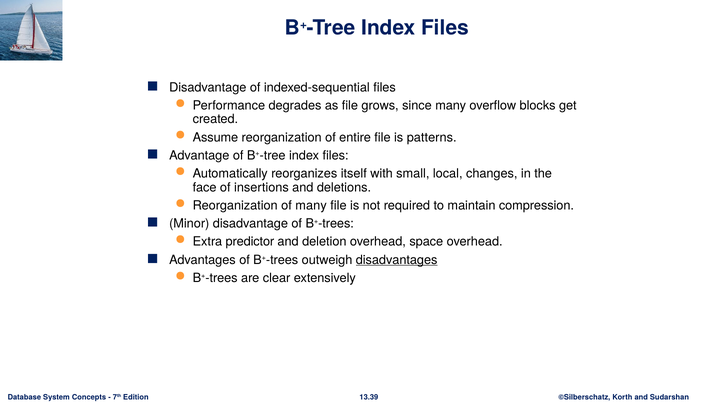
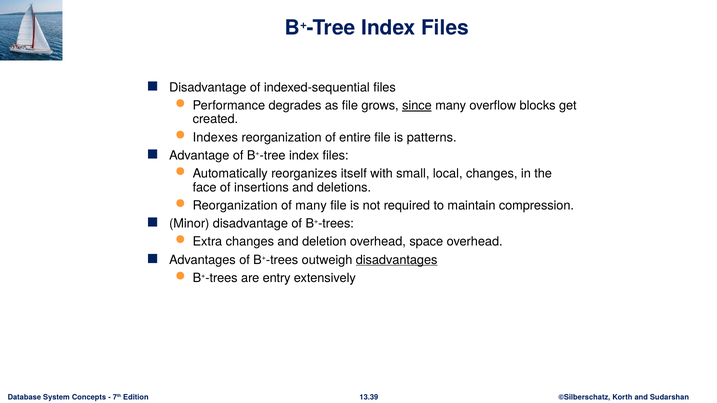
since underline: none -> present (417, 106)
Assume: Assume -> Indexes (215, 137)
Extra predictor: predictor -> changes (250, 242)
clear: clear -> entry (277, 278)
